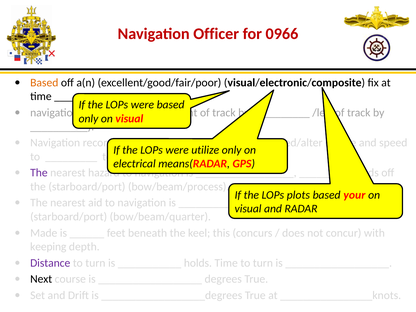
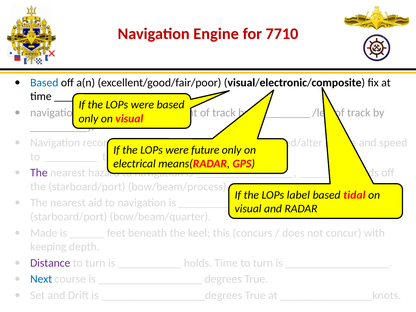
Officer: Officer -> Engine (216, 34)
0966: 0966 -> 7710 (282, 34)
Based colour: orange -> blue (44, 83)
utilize: utilize -> future (205, 150)
plots: plots -> label (298, 195)
your: your -> tidal (354, 195)
Next colour: black -> blue (41, 279)
